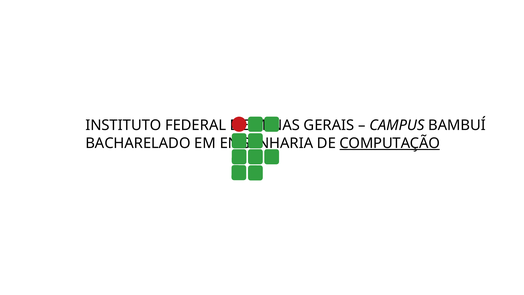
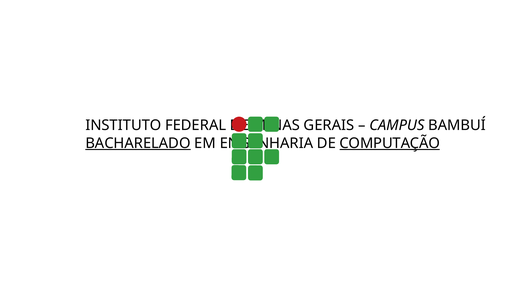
BACHARELADO underline: none -> present (138, 143)
